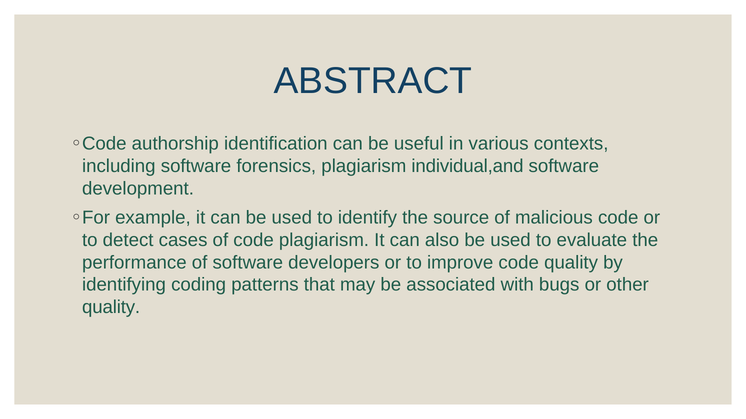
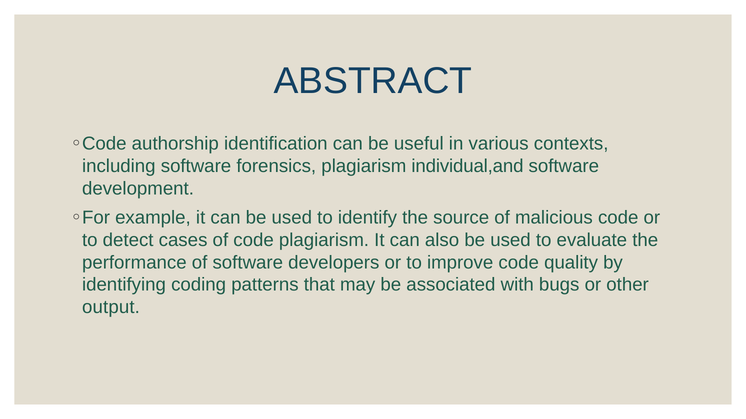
quality: quality -> output (111, 308)
